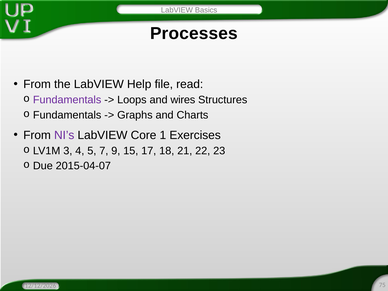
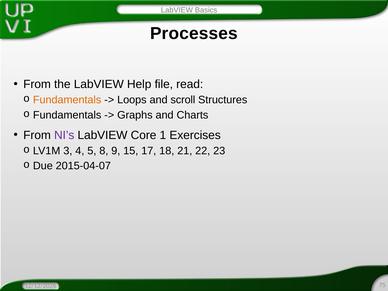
Fundamentals colour: purple -> orange (67, 100)
wires: wires -> scroll (183, 100)
7: 7 -> 8 (104, 151)
